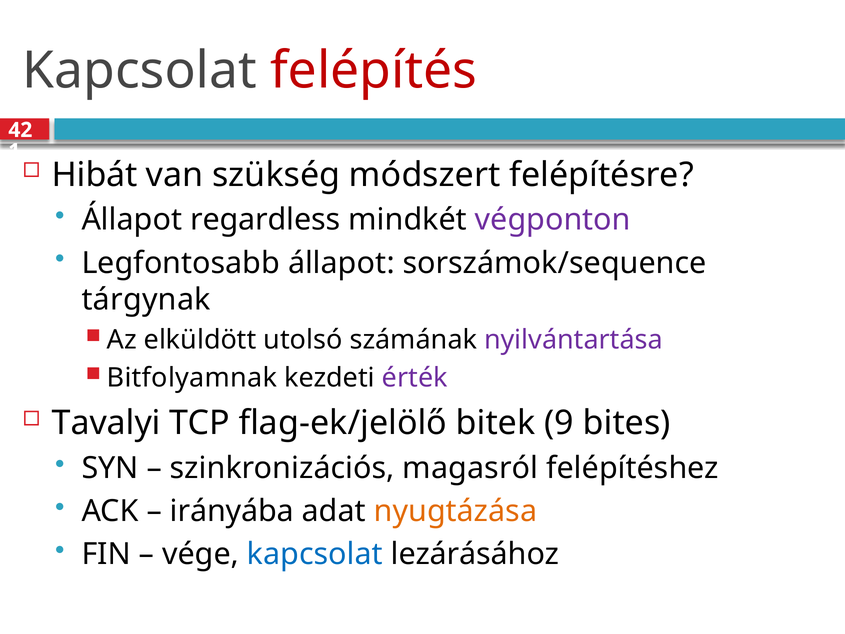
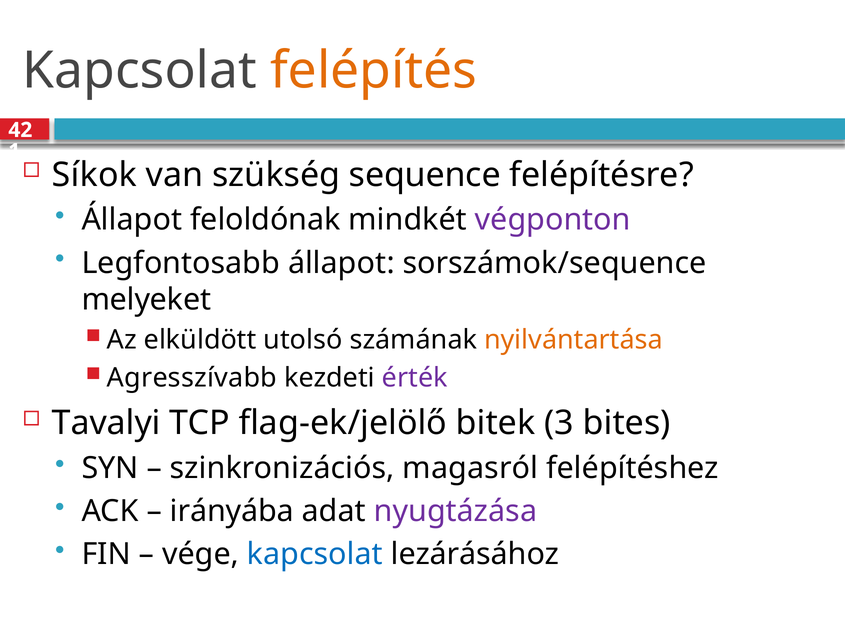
felépítés colour: red -> orange (374, 70)
Hibát: Hibát -> Síkok (94, 175)
módszert: módszert -> sequence (425, 175)
regardless: regardless -> feloldónak (265, 220)
tárgynak: tárgynak -> melyeket (146, 299)
nyilvántartása colour: purple -> orange (573, 340)
Bitfolyamnak: Bitfolyamnak -> Agresszívabb (192, 378)
9: 9 -> 3 (559, 423)
nyugtázása colour: orange -> purple (455, 511)
